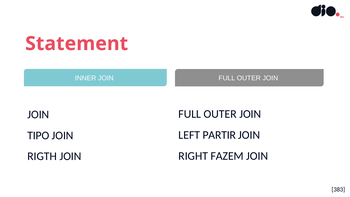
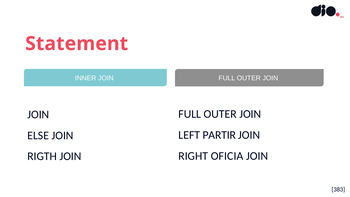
TIPO: TIPO -> ELSE (38, 135)
FAZEM: FAZEM -> OFICIA (227, 156)
